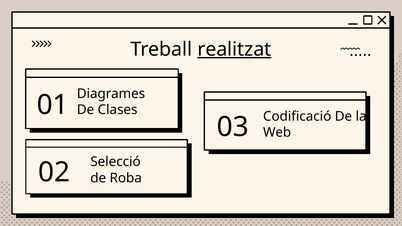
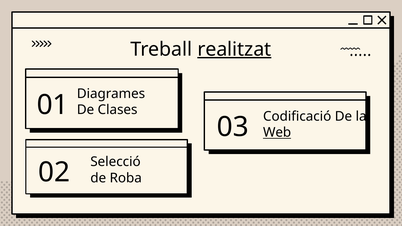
Web underline: none -> present (277, 133)
